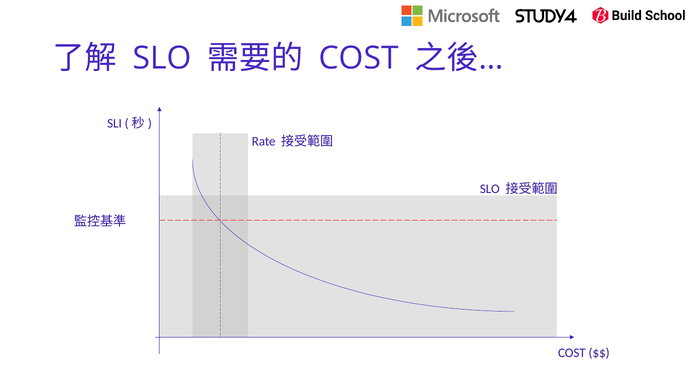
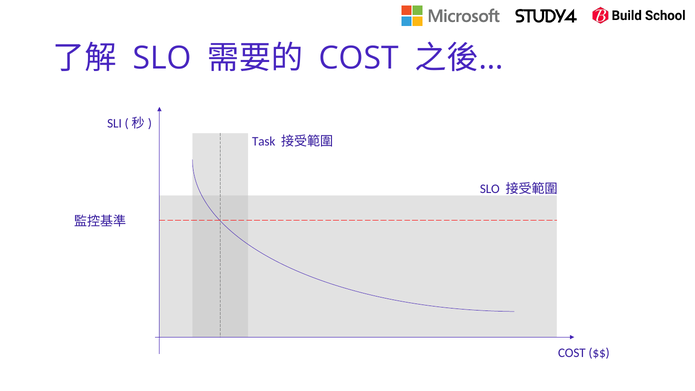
Rate: Rate -> Task (264, 141)
